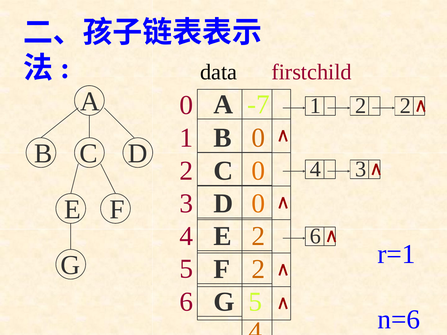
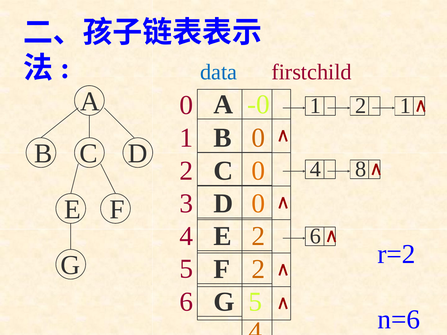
data colour: black -> blue (219, 72)
-7: -7 -> -0 (258, 105)
1 2 2: 2 -> 1 (405, 106)
4 3: 3 -> 8 (361, 169)
r=1: r=1 -> r=2 (396, 254)
